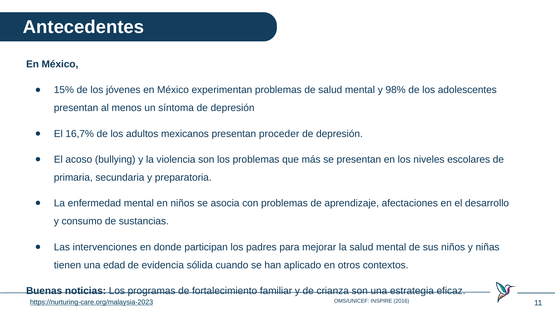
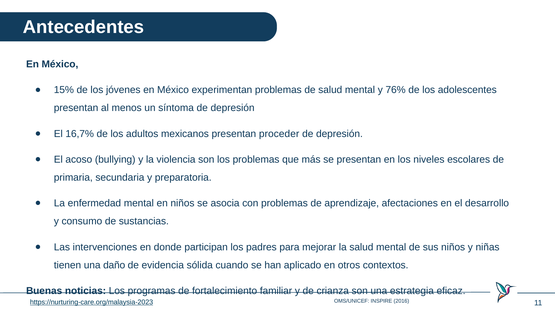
98%: 98% -> 76% (396, 90)
edad: edad -> daño (114, 265)
